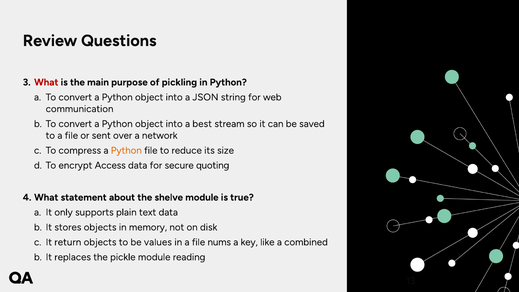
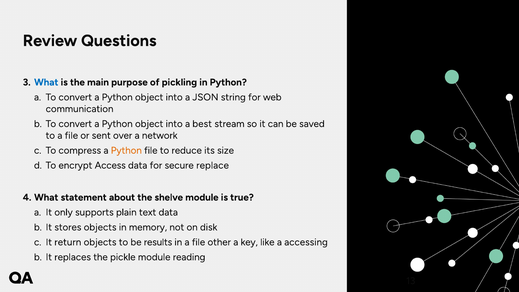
What colour: red -> blue (46, 82)
quoting: quoting -> replace (213, 165)
values: values -> results (158, 242)
nums: nums -> other (219, 242)
combined: combined -> accessing (306, 242)
